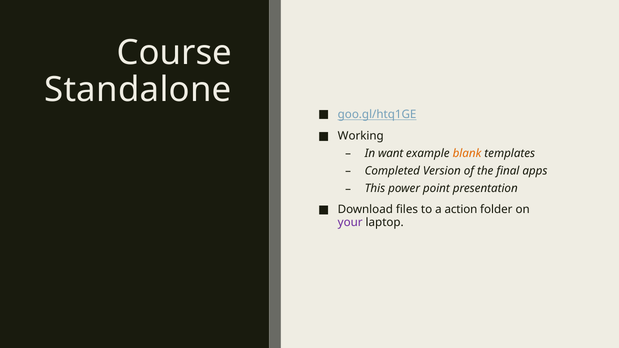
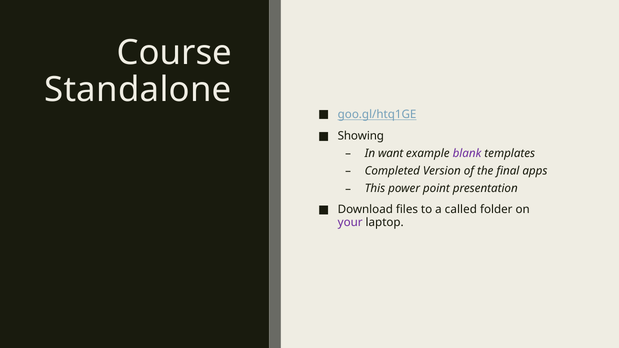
Working: Working -> Showing (361, 136)
blank colour: orange -> purple (467, 153)
action: action -> called (461, 209)
